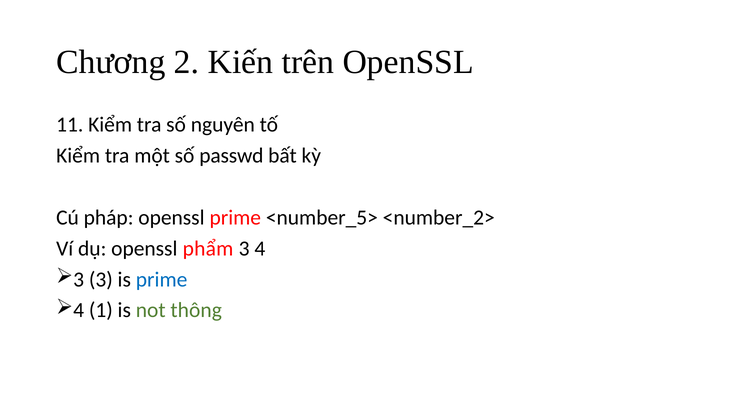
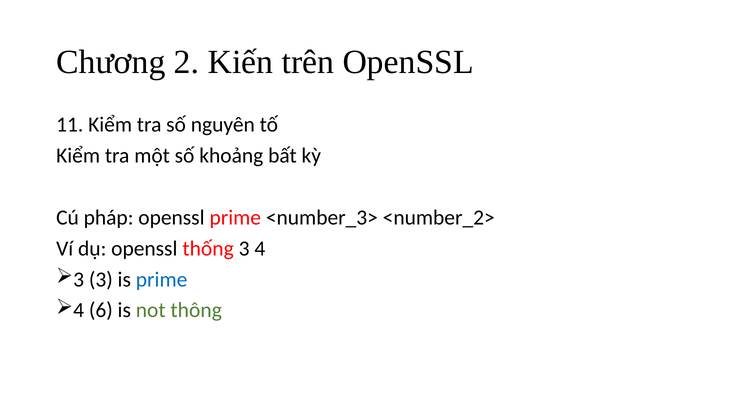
passwd: passwd -> khoảng (231, 156)
<number_5>: <number_5> -> <number_3> (322, 217)
phẩm: phẩm -> thống (208, 248)
1: 1 -> 6 (101, 310)
